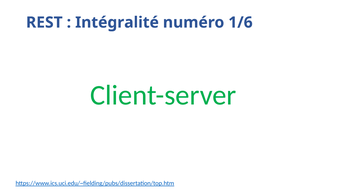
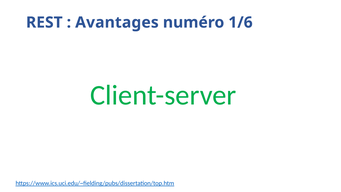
Intégralité: Intégralité -> Avantages (117, 22)
